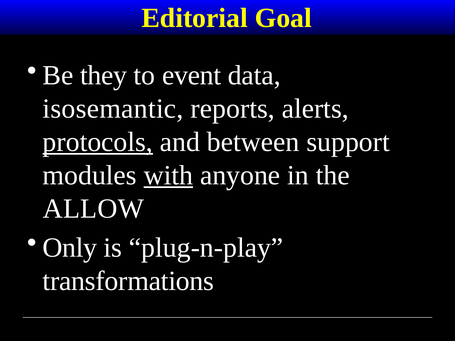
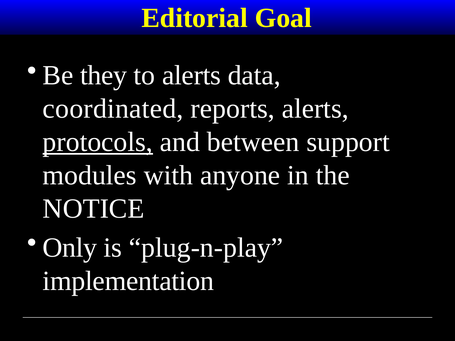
to event: event -> alerts (192, 75)
isosemantic: isosemantic -> coordinated (113, 109)
with underline: present -> none (168, 175)
ALLOW: ALLOW -> NOTICE (94, 209)
transformations: transformations -> implementation (128, 281)
